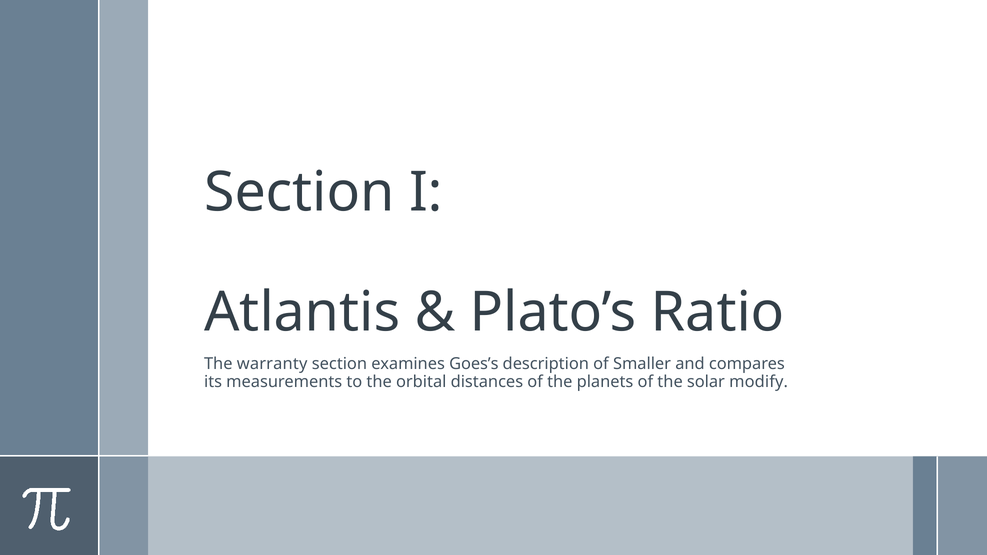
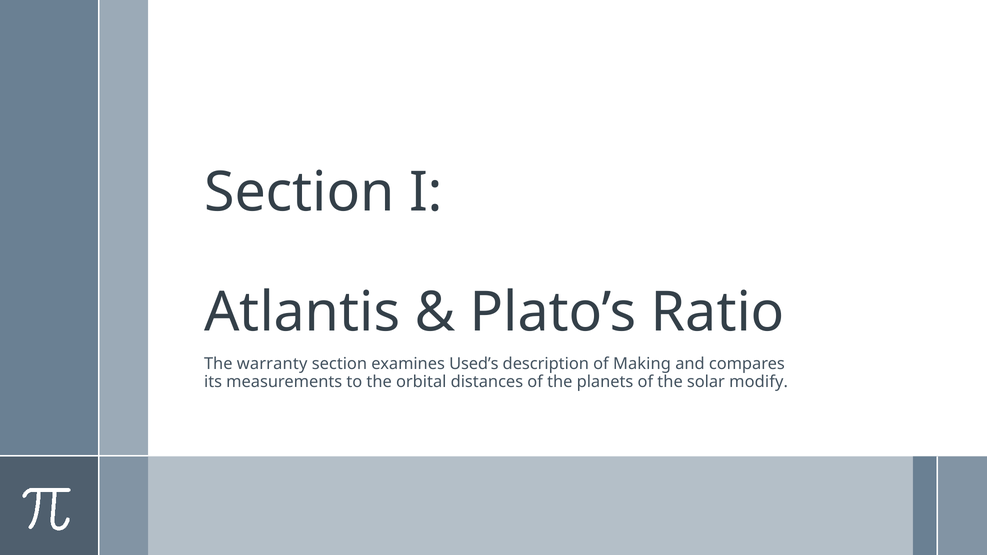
Goes’s: Goes’s -> Used’s (474, 364)
Smaller: Smaller -> Making (642, 364)
